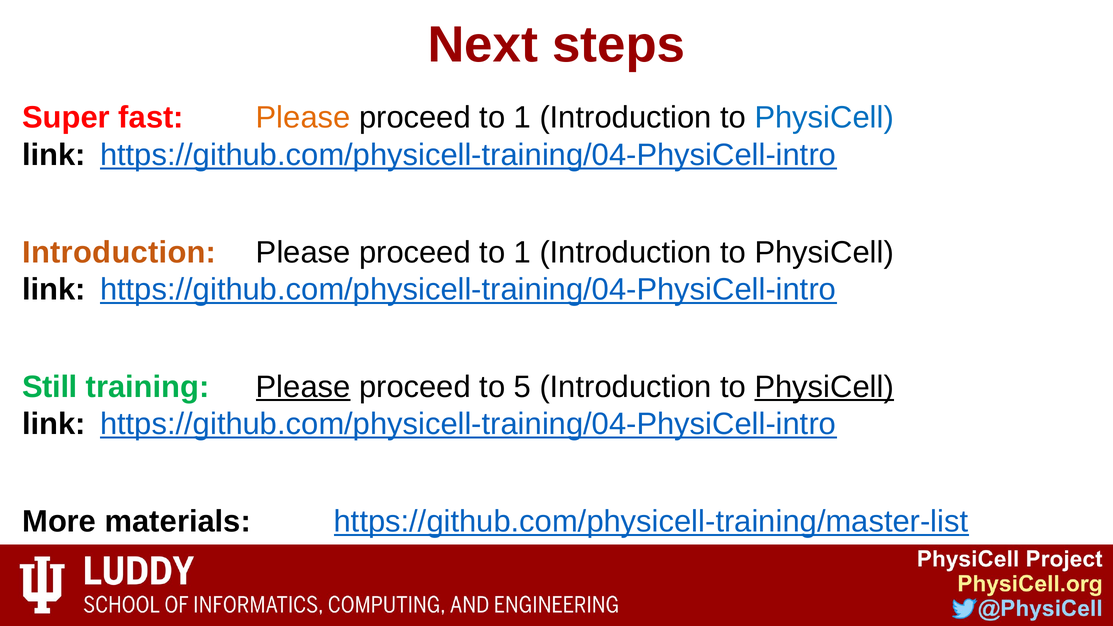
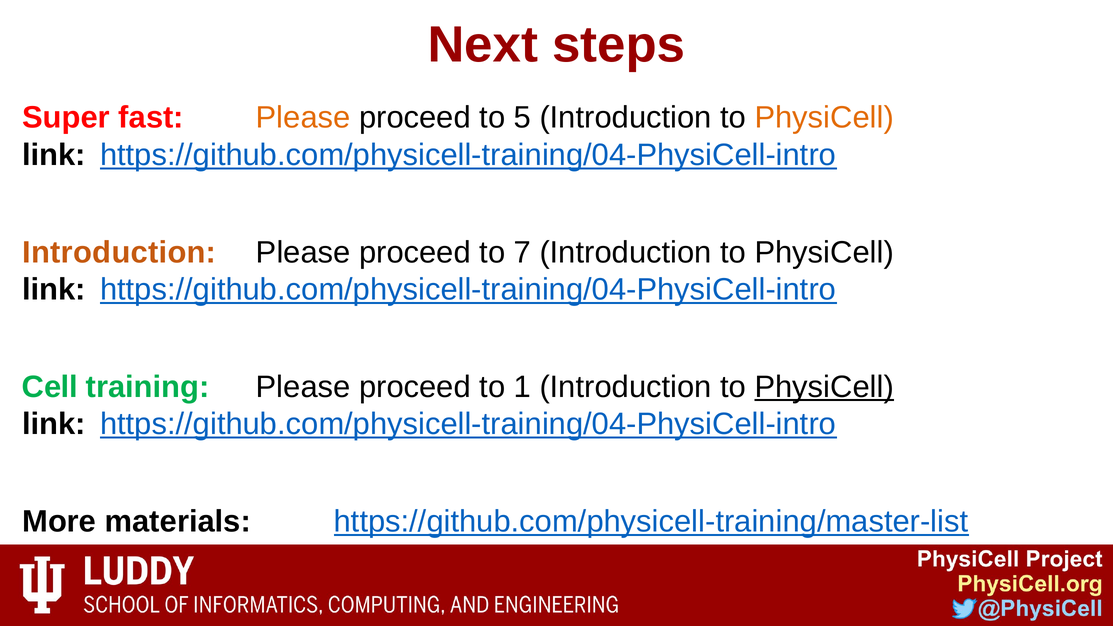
1: 1 -> 5 (522, 118)
PhysiCell colour: blue -> orange (824, 118)
1: 1 -> 7 (522, 252)
Still: Still -> Cell (50, 387)
Please underline: present -> none (303, 387)
5: 5 -> 1 (522, 387)
